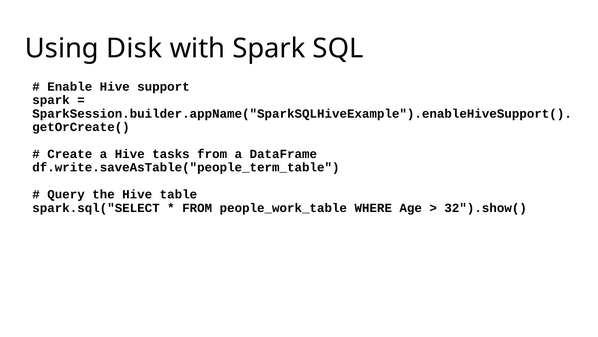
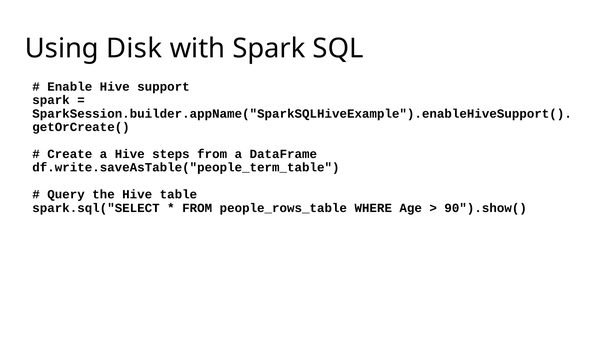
tasks: tasks -> steps (171, 154)
people_work_table: people_work_table -> people_rows_table (283, 208)
32").show(: 32").show( -> 90").show( (486, 208)
